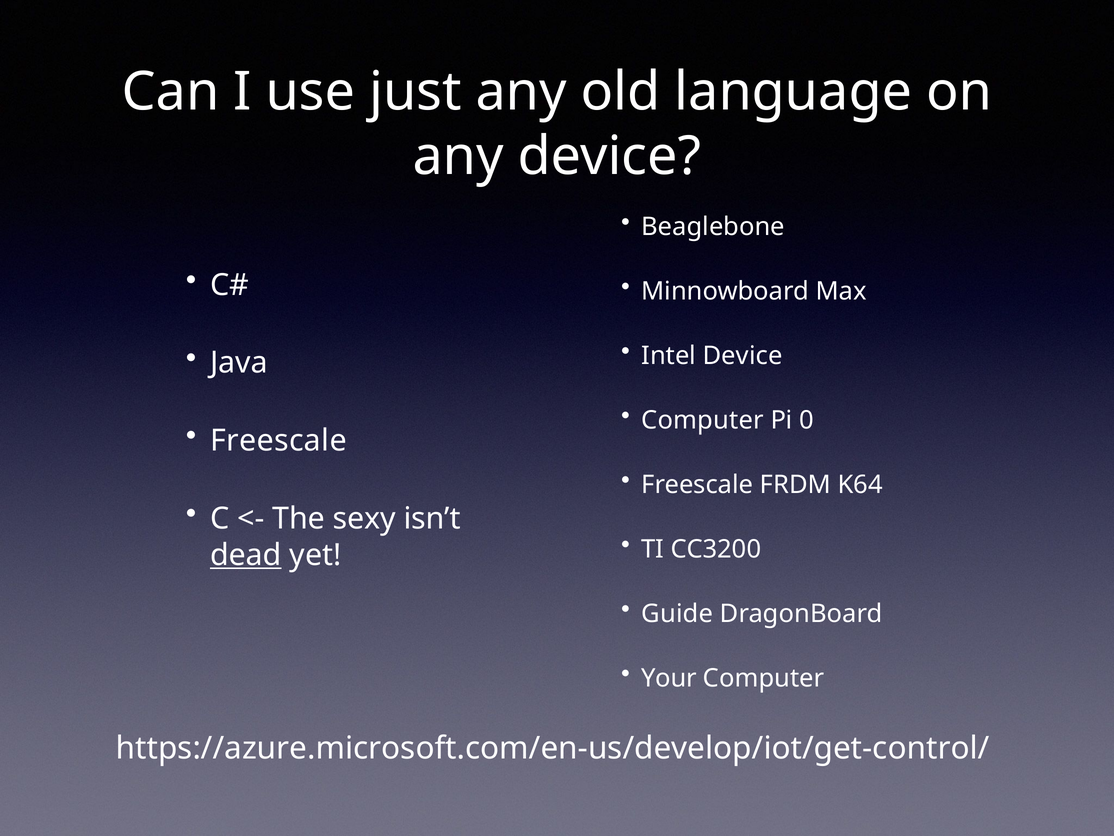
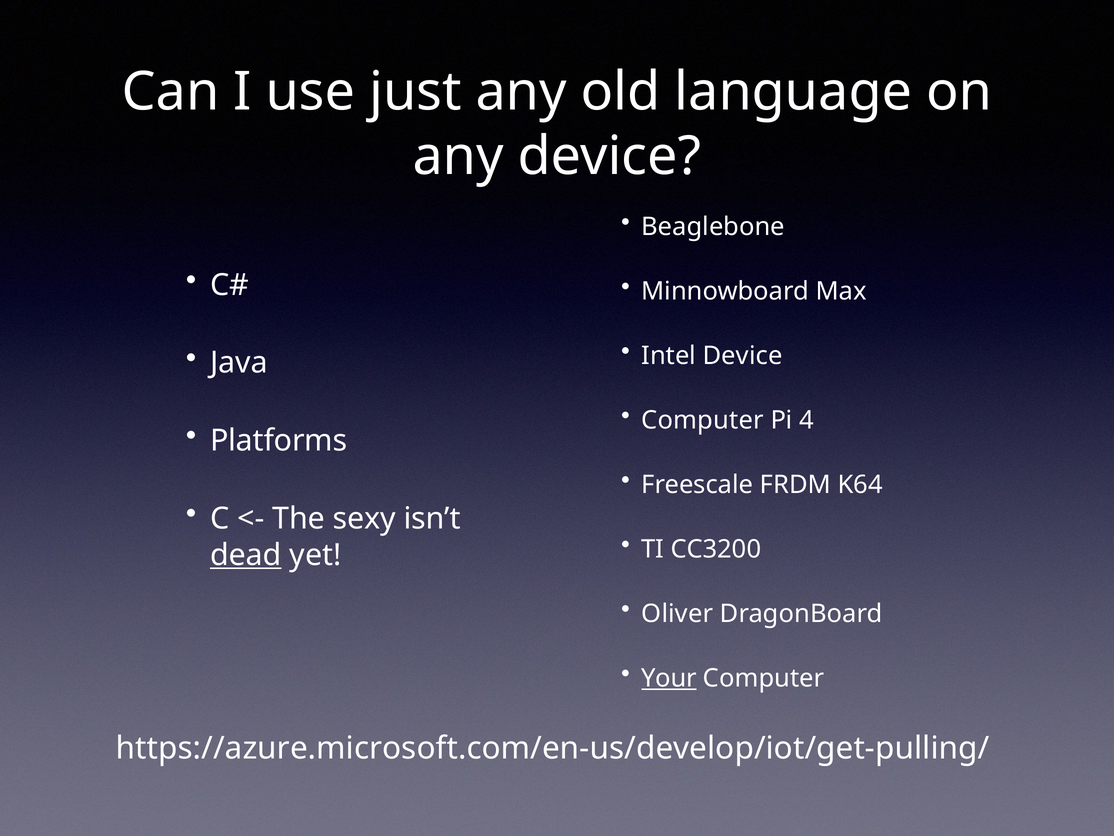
0: 0 -> 4 (806, 420)
Freescale: Freescale -> Platforms (279, 441)
Guide: Guide -> Oliver (677, 613)
Your underline: none -> present (669, 678)
https://azure.microsoft.com/en-us/develop/iot/get-control/: https://azure.microsoft.com/en-us/develop/iot/get-control/ -> https://azure.microsoft.com/en-us/develop/iot/get-pulling/ (553, 748)
